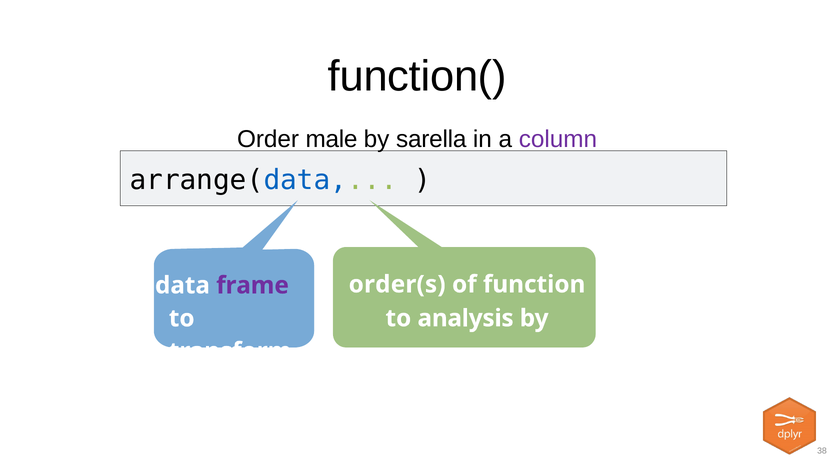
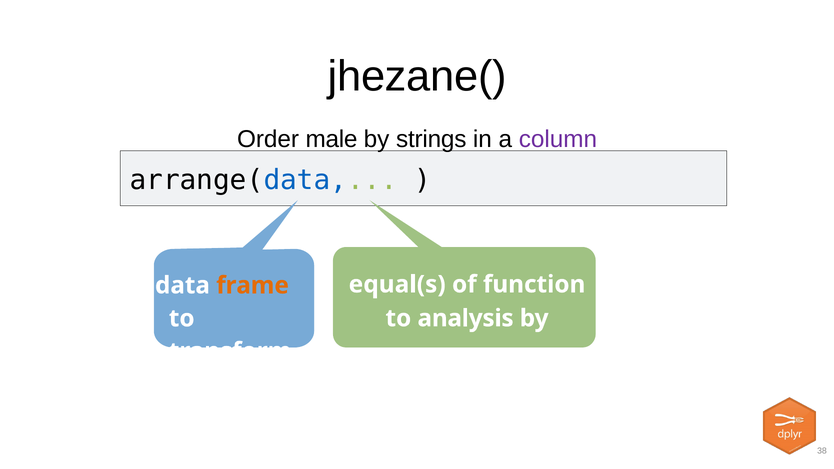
function(: function( -> jhezane( (417, 76)
sarella: sarella -> strings (431, 139)
order(s: order(s -> equal(s (397, 284)
frame colour: purple -> orange (253, 285)
